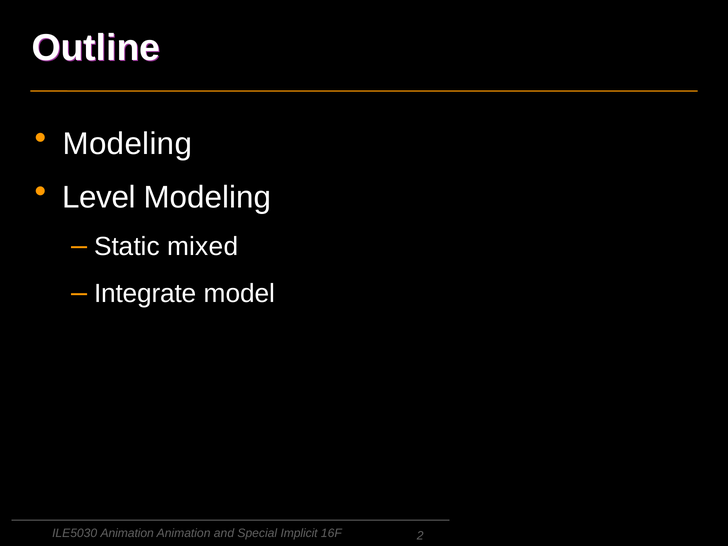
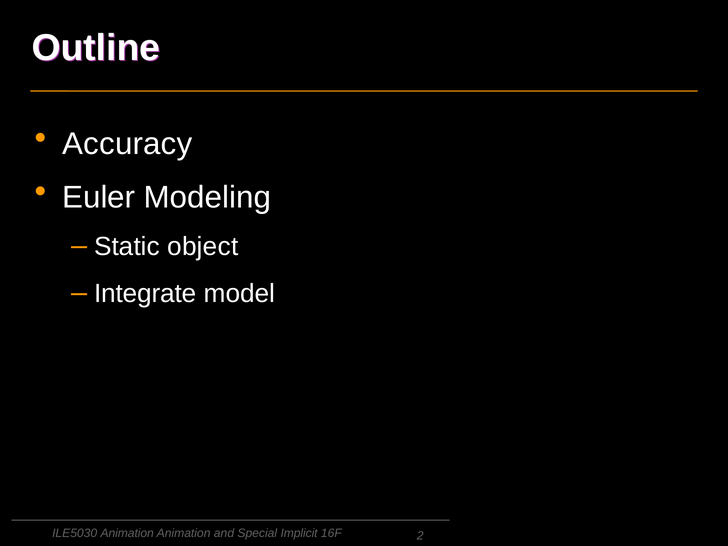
Modeling: Modeling -> Accuracy (127, 144)
Level: Level -> Euler (99, 197)
mixed: mixed -> object (203, 247)
